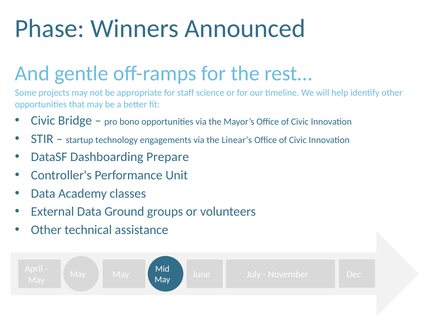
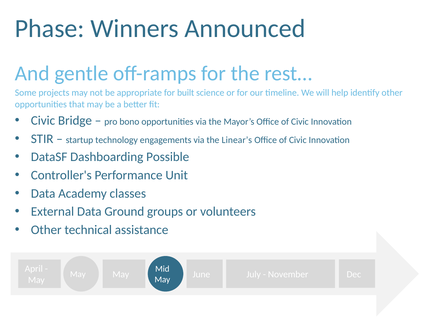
staff: staff -> built (186, 93)
Prepare: Prepare -> Possible (168, 157)
